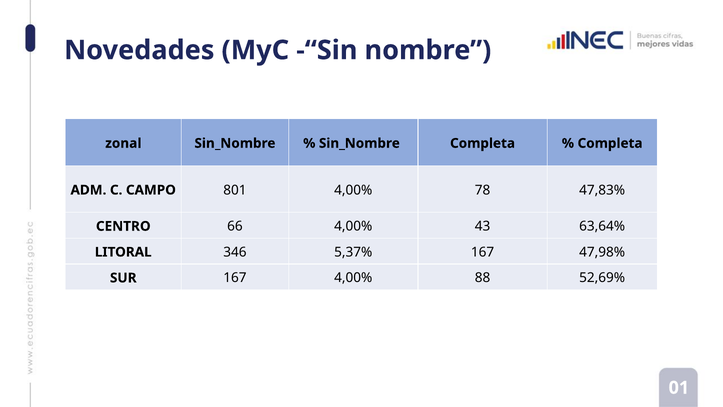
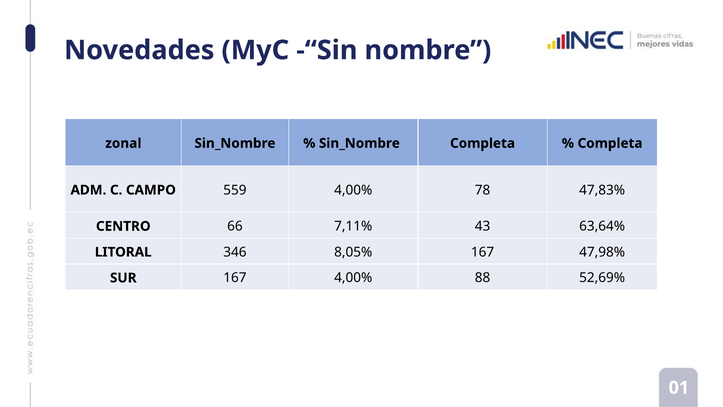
801: 801 -> 559 (235, 190)
66 4,00%: 4,00% -> 7,11% (353, 226)
5,37%: 5,37% -> 8,05% (353, 252)
